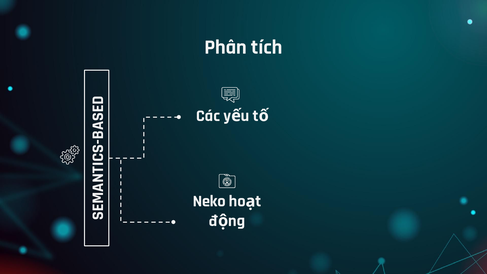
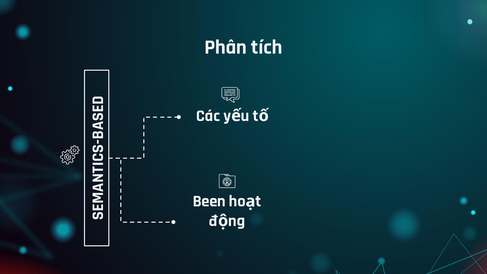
Neko: Neko -> Been (209, 201)
